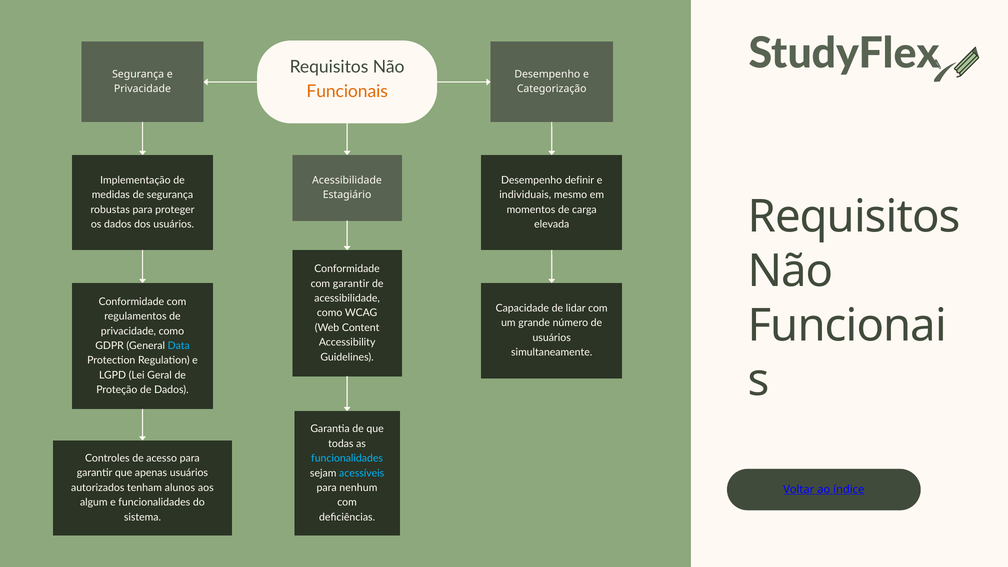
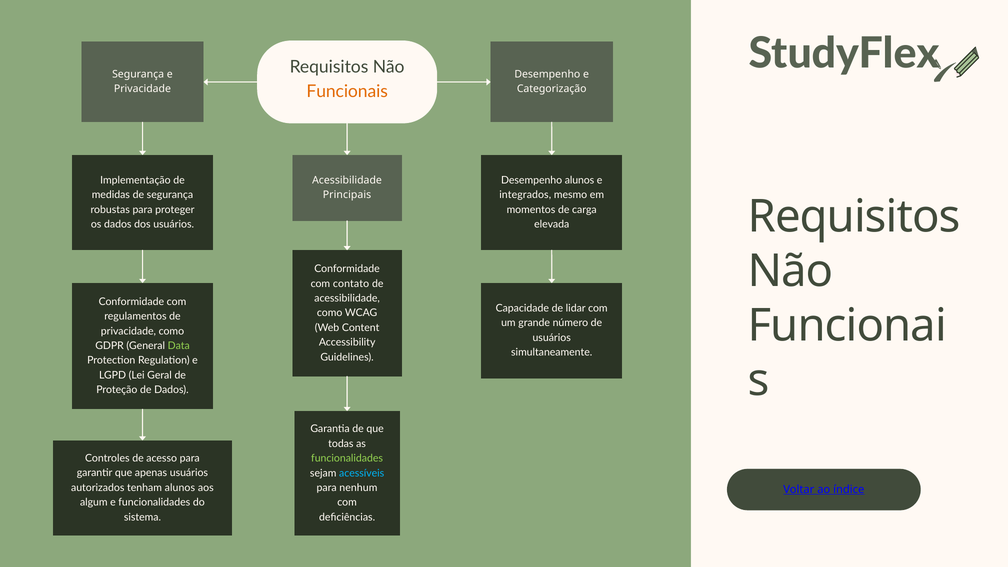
Desempenho definir: definir -> alunos (580, 180)
individuais: individuais -> integrados (525, 195)
Estagiário: Estagiário -> Principais (347, 195)
com garantir: garantir -> contato (351, 284)
Data colour: light blue -> light green (179, 346)
funcionalidades colour: light blue -> light green (347, 458)
